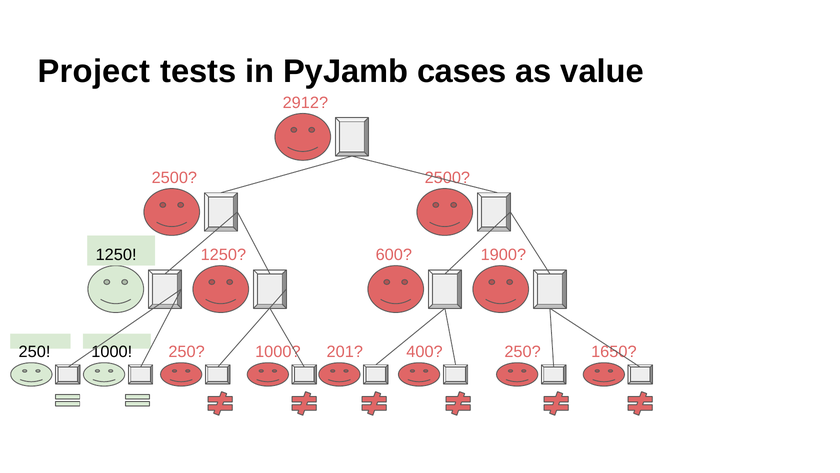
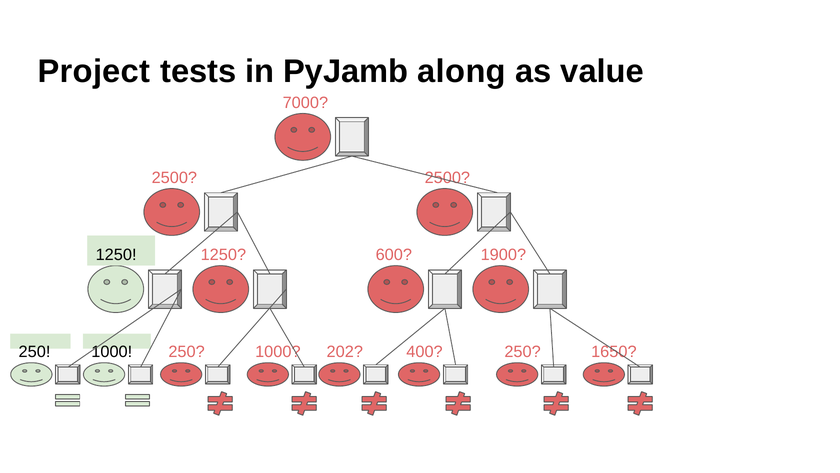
cases: cases -> along (462, 71)
2912: 2912 -> 7000 (305, 103)
201: 201 -> 202 (345, 352)
